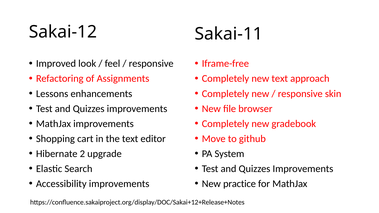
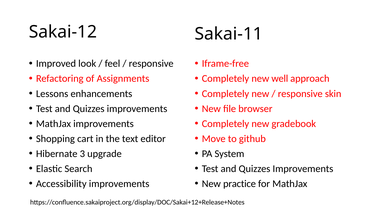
new text: text -> well (280, 79)
2: 2 -> 3 (82, 154)
